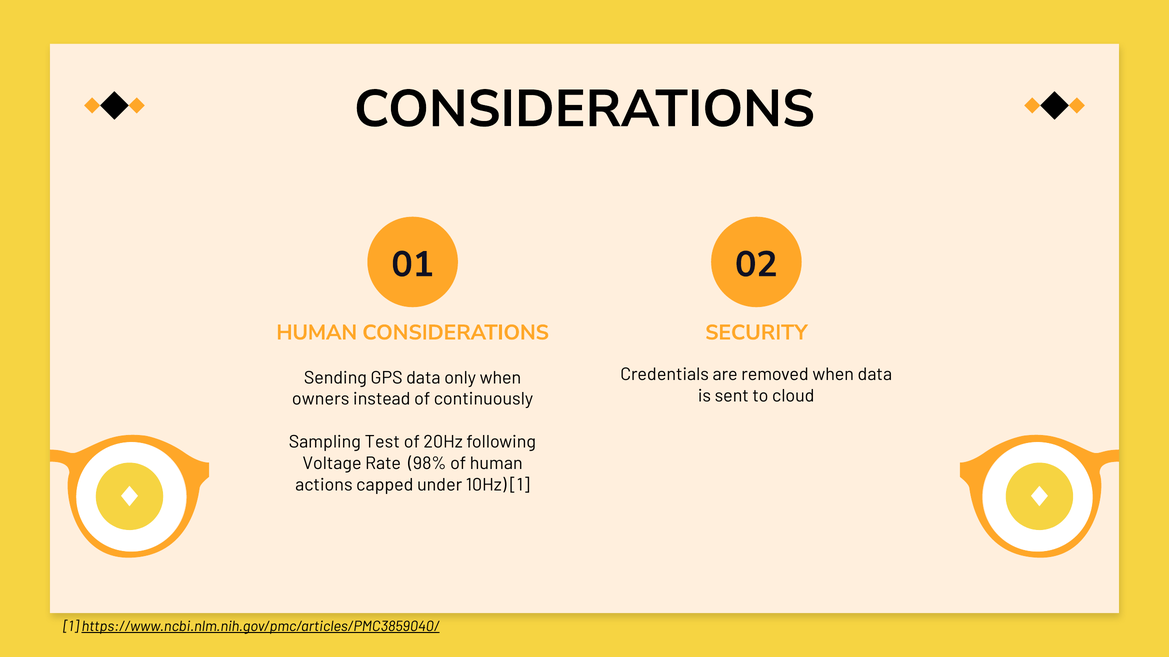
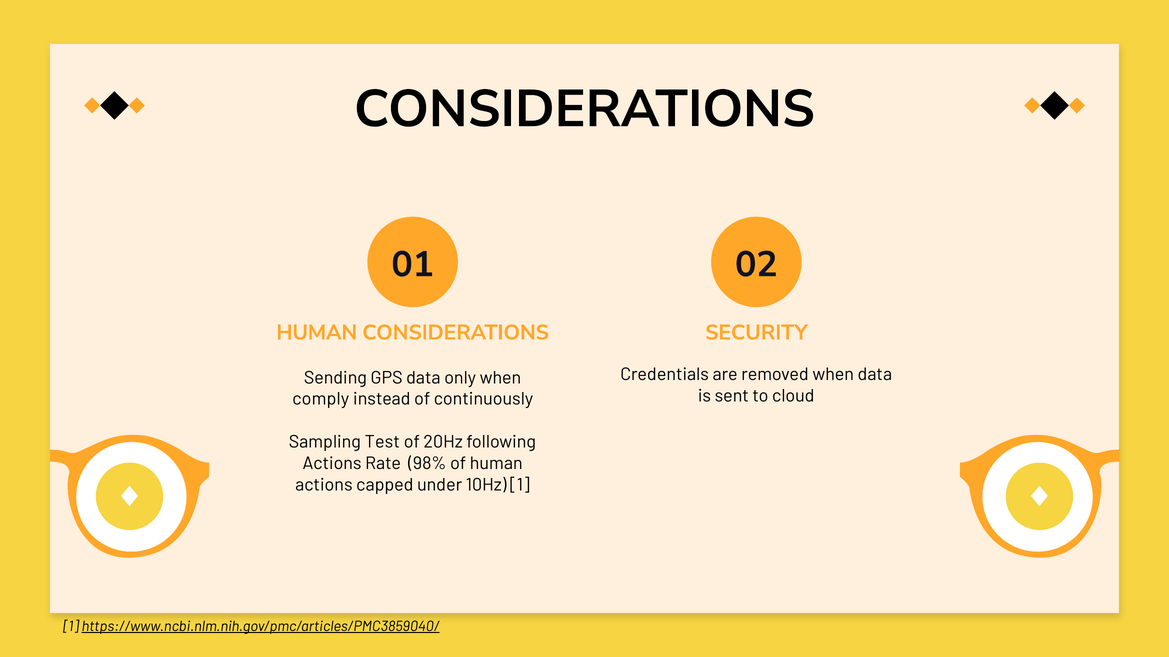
owners: owners -> comply (321, 399)
Voltage: Voltage -> Actions (332, 464)
